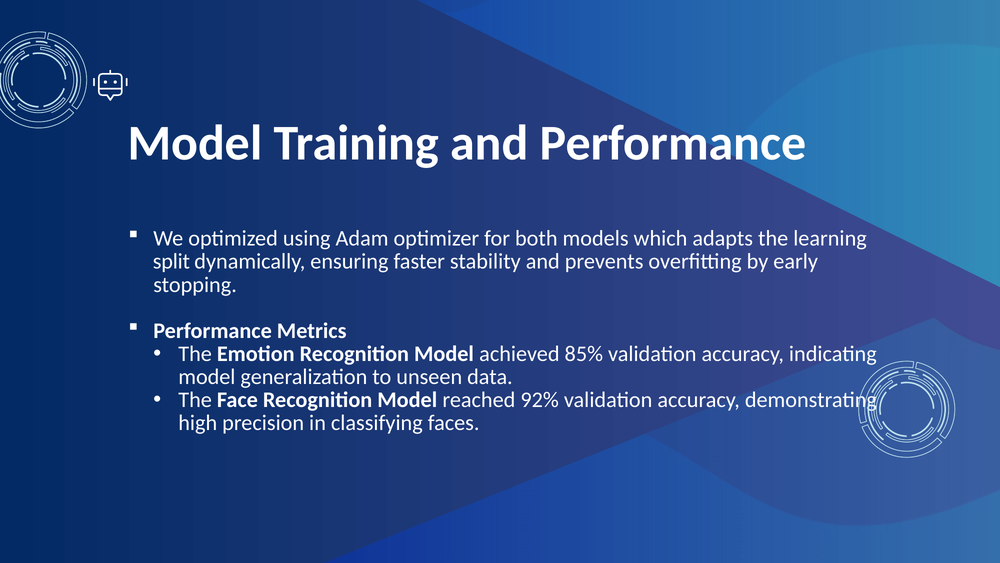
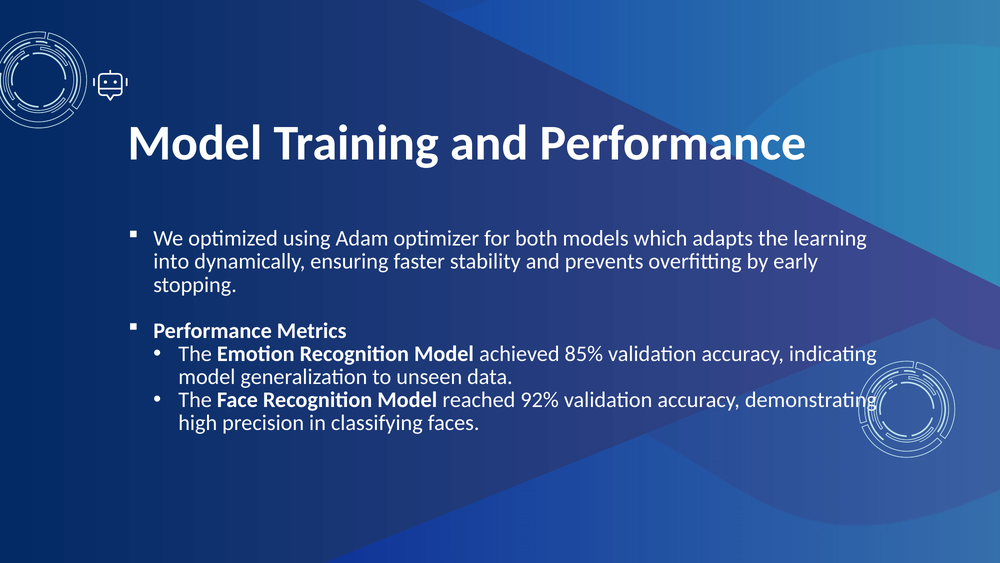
split: split -> into (171, 261)
